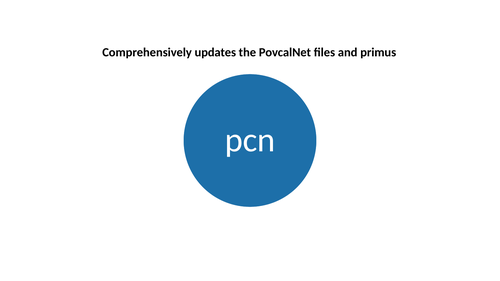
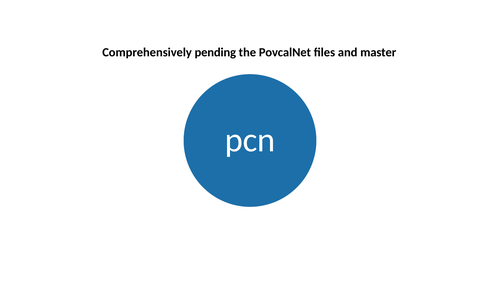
updates: updates -> pending (215, 52)
primus: primus -> master (378, 52)
